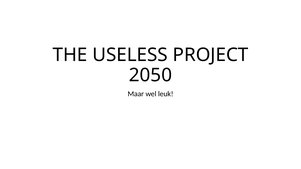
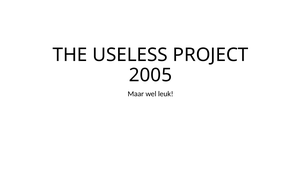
2050: 2050 -> 2005 (150, 75)
